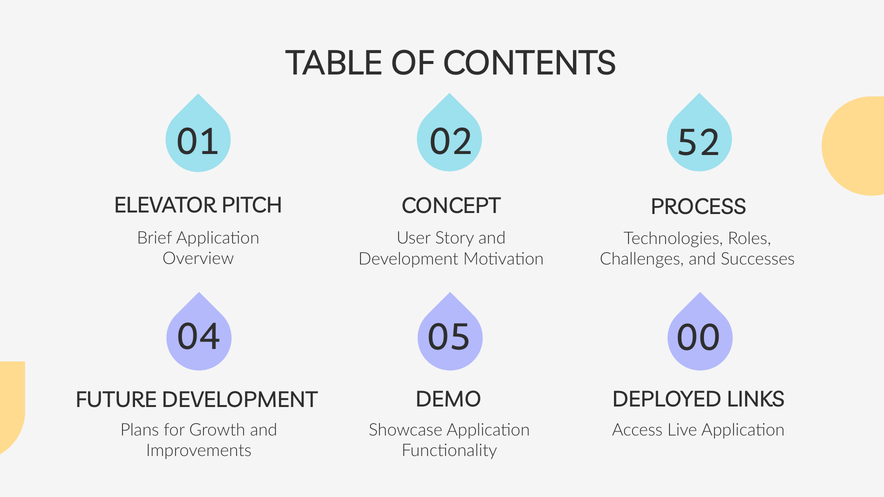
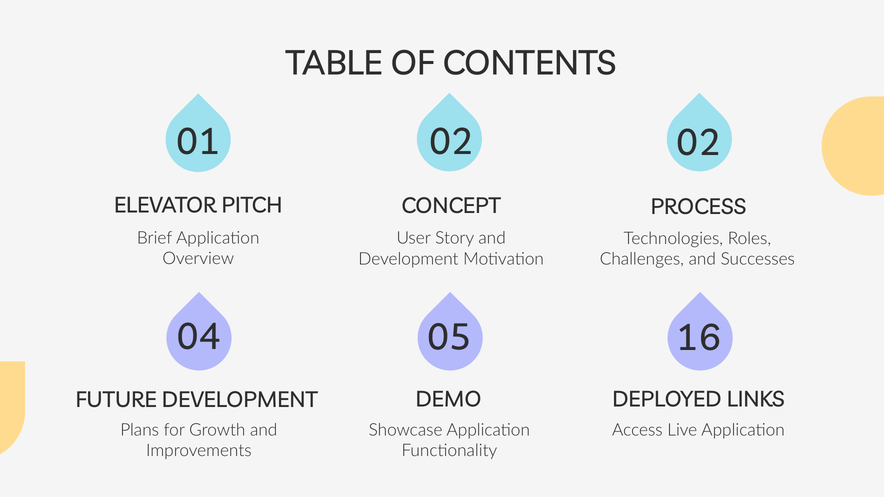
01 52: 52 -> 02 (699, 143)
00: 00 -> 16 (699, 338)
